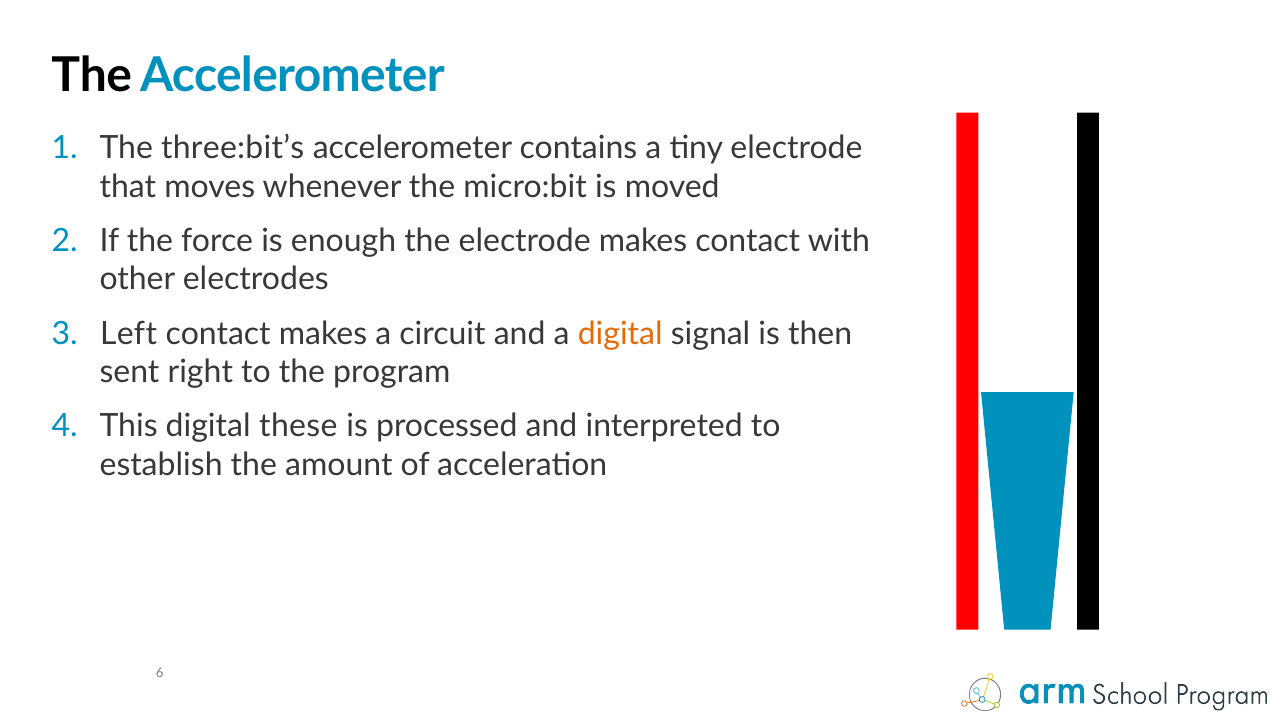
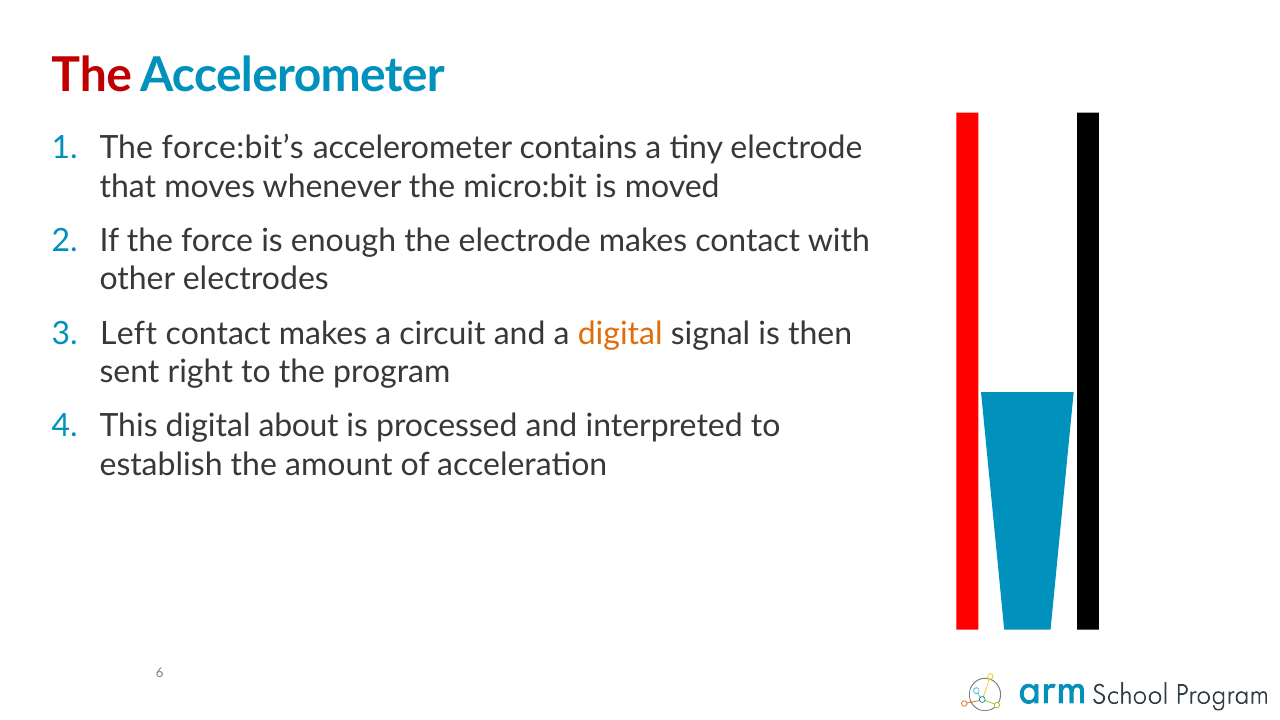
The colour: black -> red (92, 75)
three:bit’s: three:bit’s -> force:bit’s (233, 148)
these: these -> about (299, 426)
